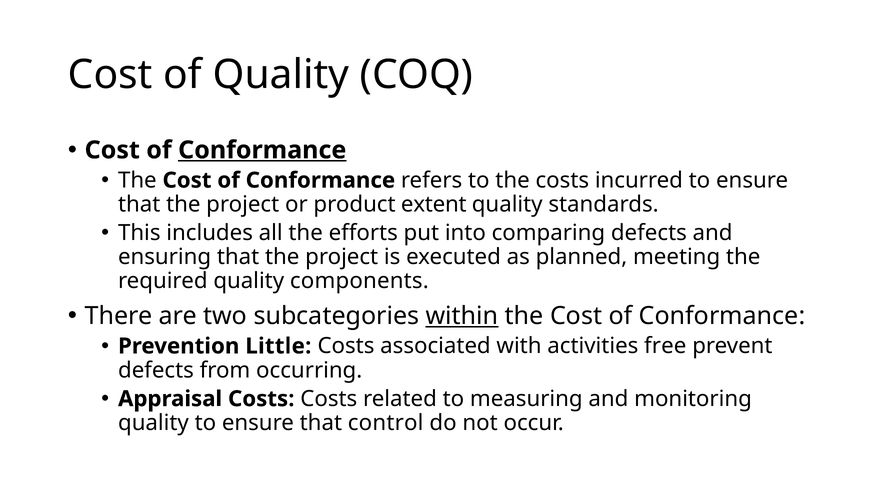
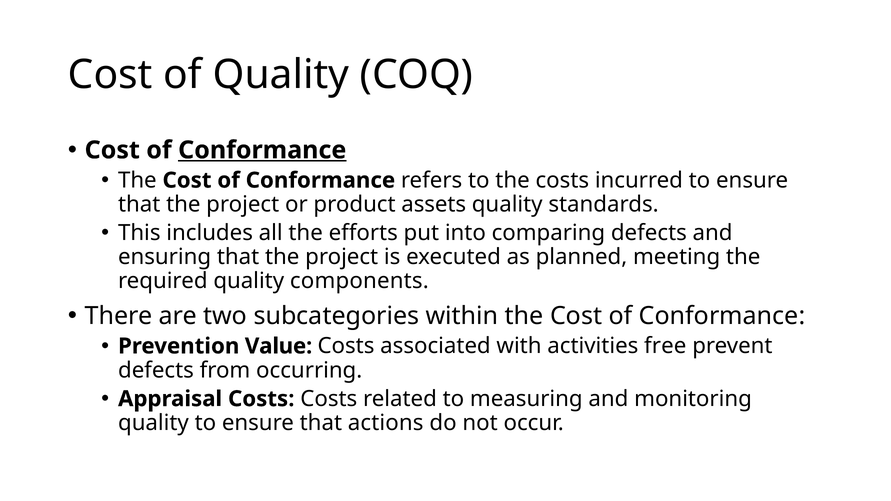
extent: extent -> assets (434, 204)
within underline: present -> none (462, 316)
Little: Little -> Value (279, 346)
control: control -> actions (386, 423)
